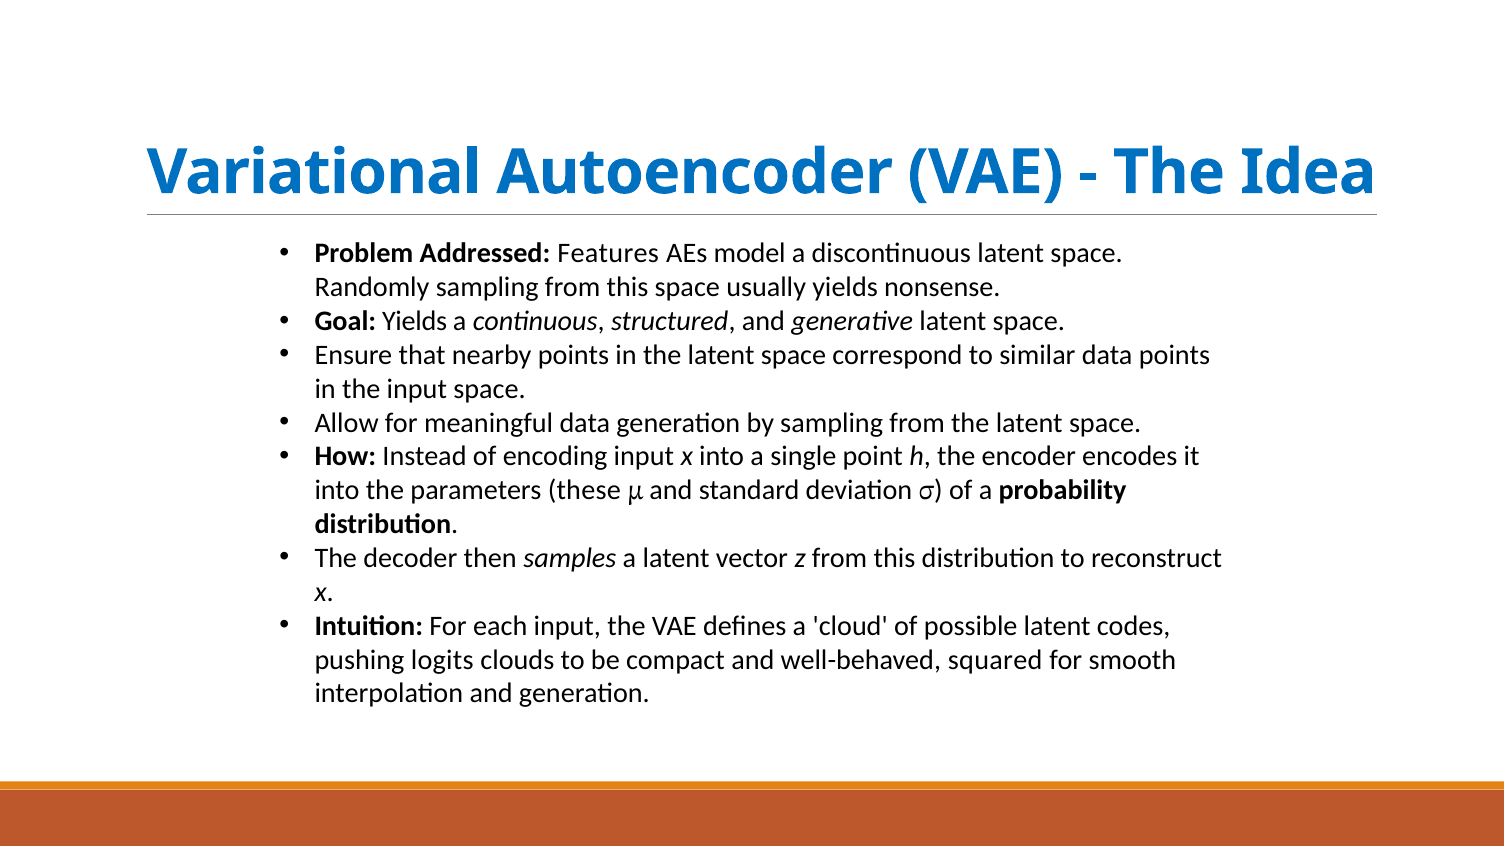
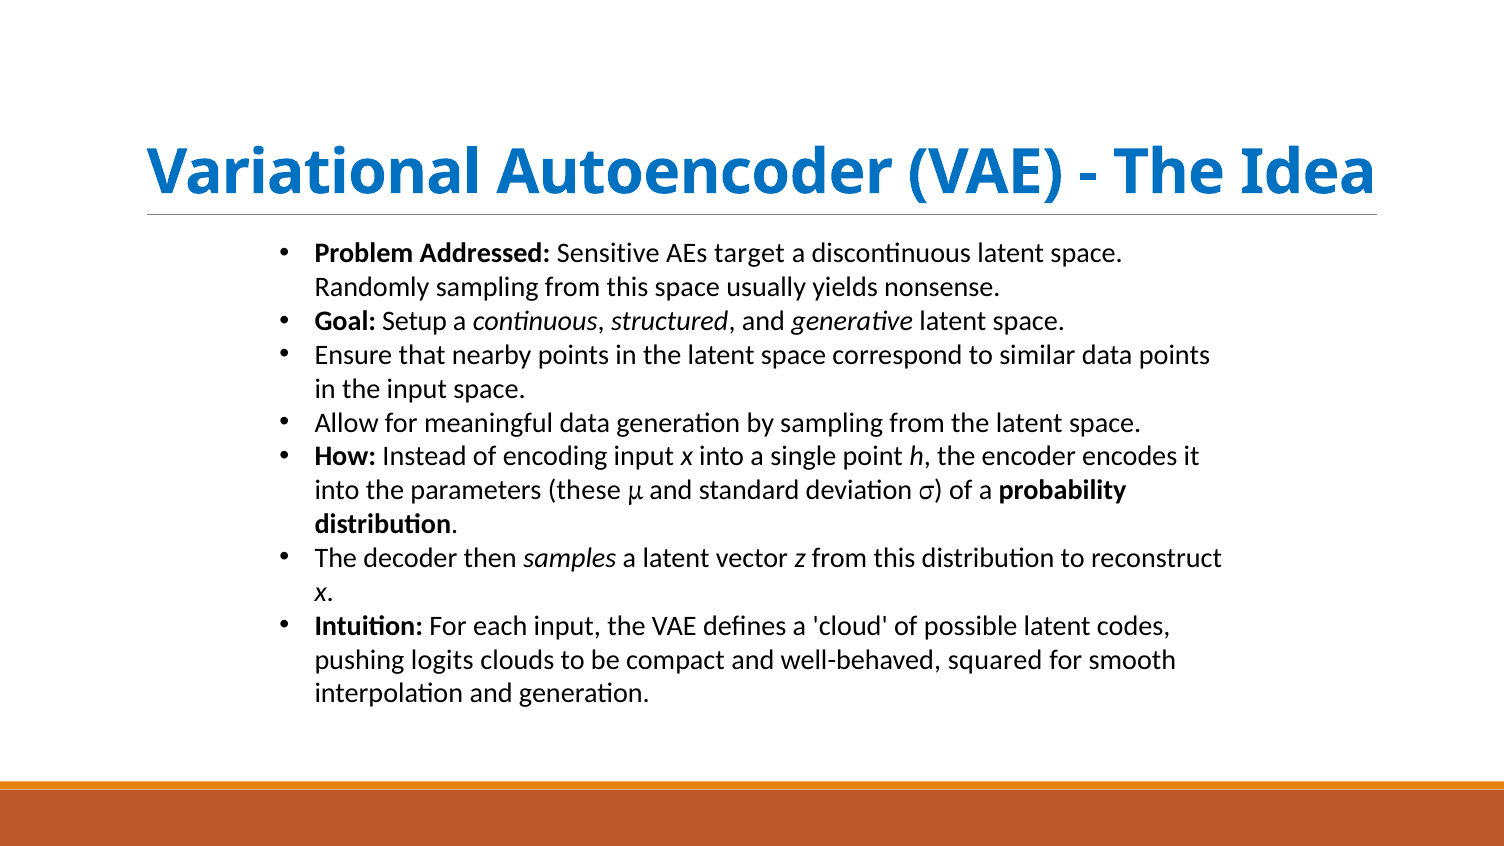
Features: Features -> Sensitive (608, 254)
model: model -> target (749, 254)
Goal Yields: Yields -> Setup (415, 321)
